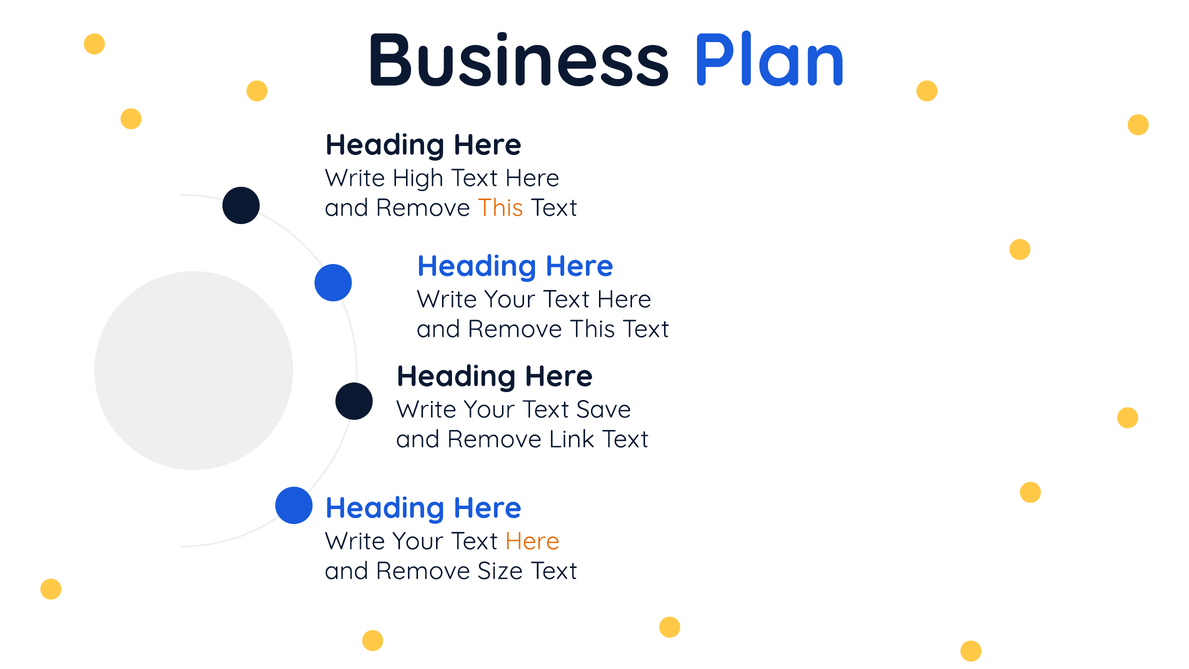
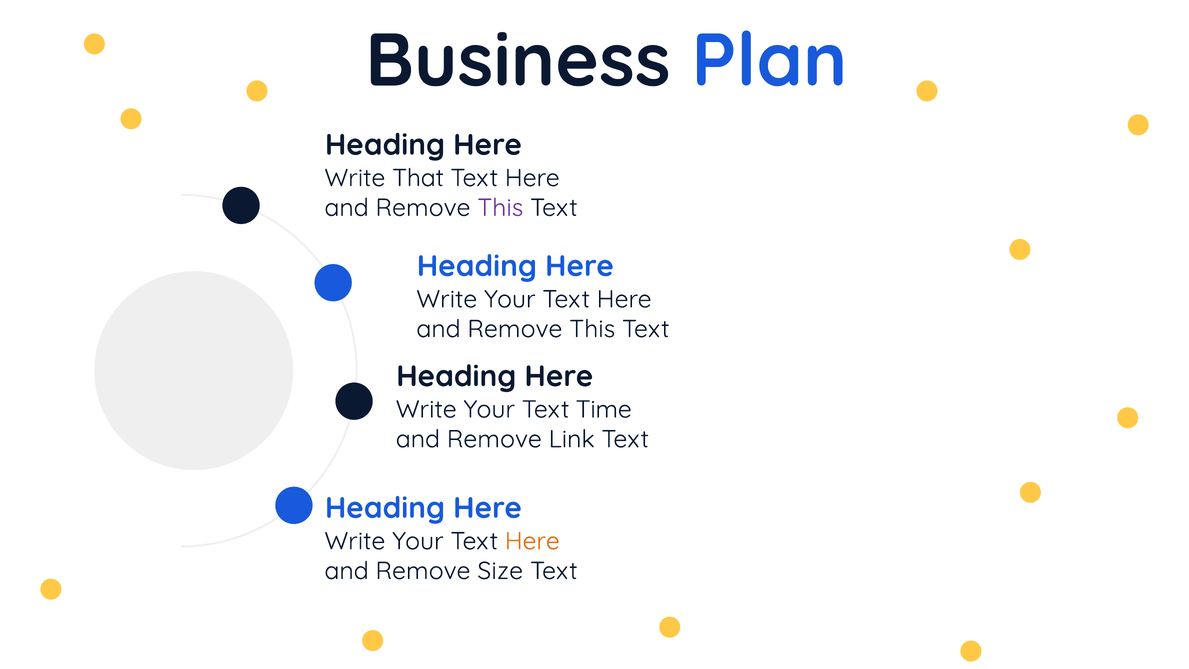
High: High -> That (418, 178)
This colour: orange -> purple (500, 208)
Save: Save -> Time (604, 409)
